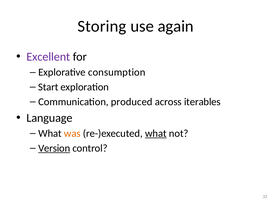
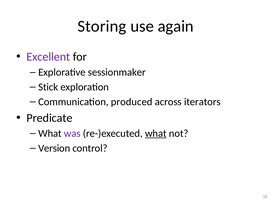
consumption: consumption -> sessionmaker (117, 72)
Start: Start -> Stick (48, 87)
iterables: iterables -> iterators (202, 102)
Language: Language -> Predicate (49, 118)
was colour: orange -> purple (72, 134)
Version underline: present -> none (54, 148)
